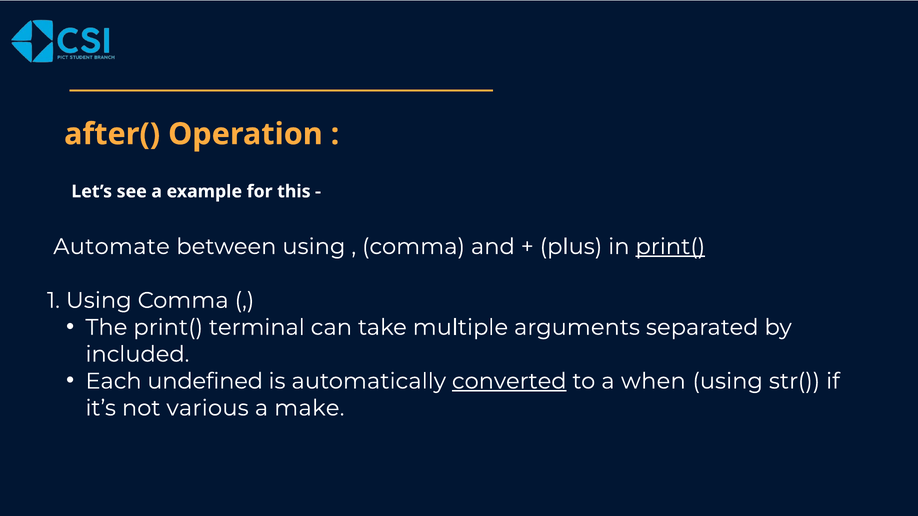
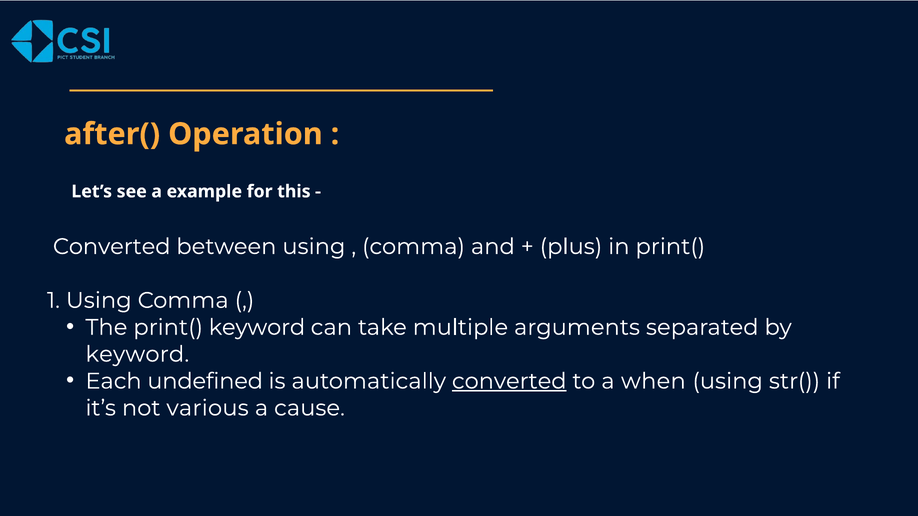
Automate: Automate -> Converted (112, 247)
print( underline: present -> none (670, 247)
print( terminal: terminal -> keyword (257, 328)
included: included -> keyword (137, 354)
make: make -> cause (309, 408)
